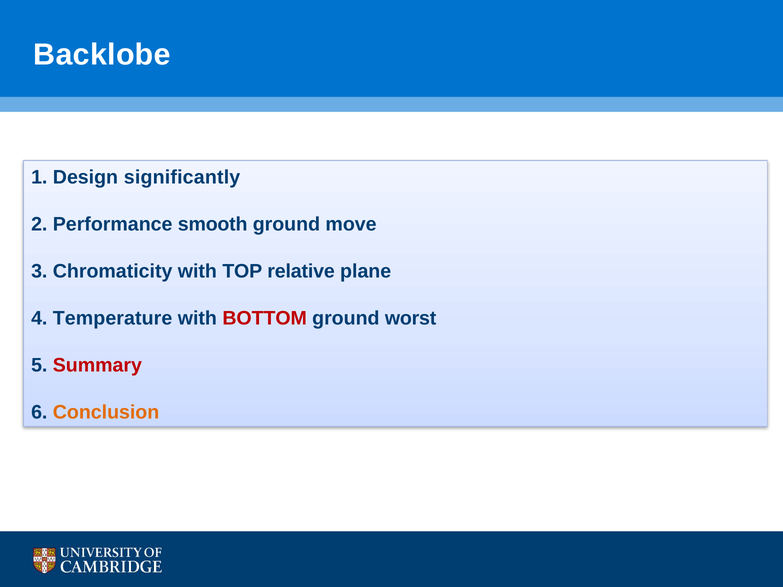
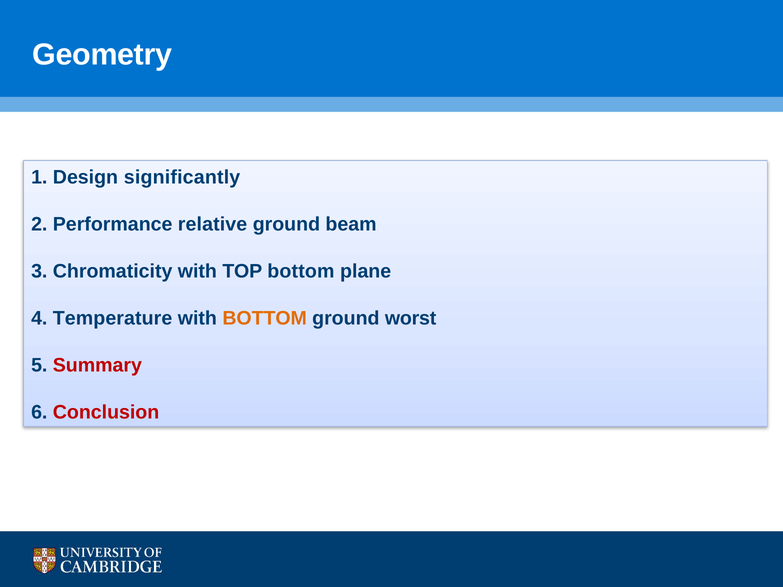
Backlobe: Backlobe -> Geometry (102, 55)
smooth: smooth -> relative (213, 224)
move: move -> beam (351, 224)
TOP relative: relative -> bottom (301, 271)
BOTTOM colour: red -> orange (265, 318)
Conclusion colour: orange -> red (106, 412)
